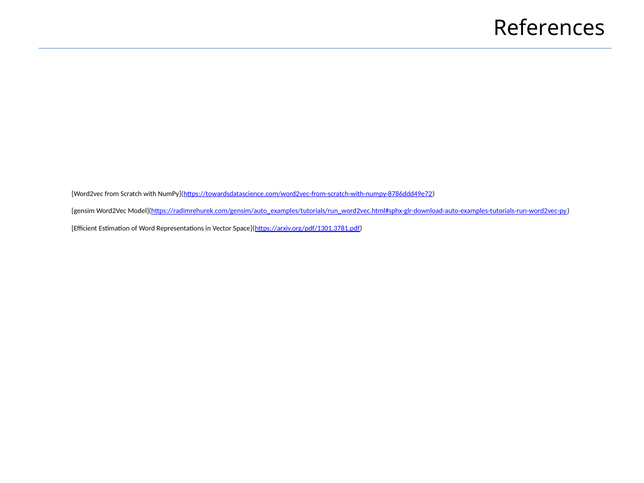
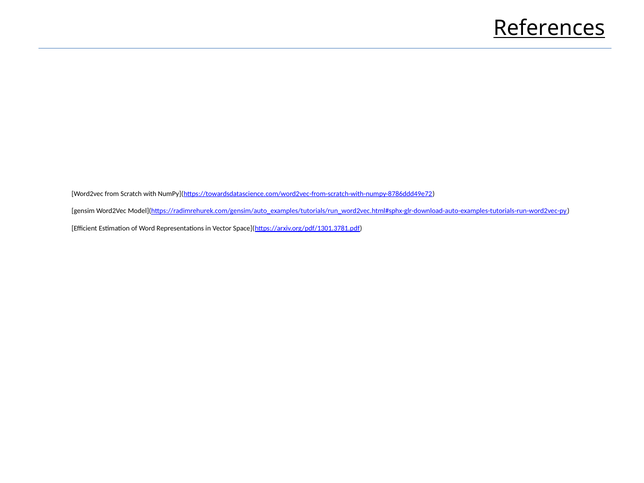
References underline: none -> present (549, 28)
